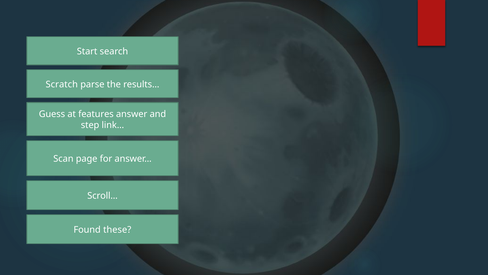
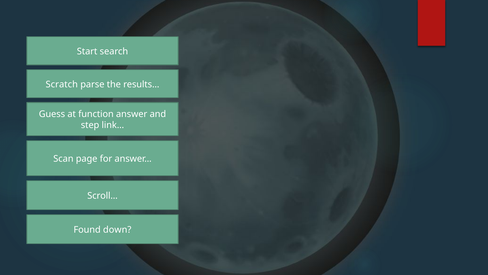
features: features -> function (96, 114)
these: these -> down (117, 229)
